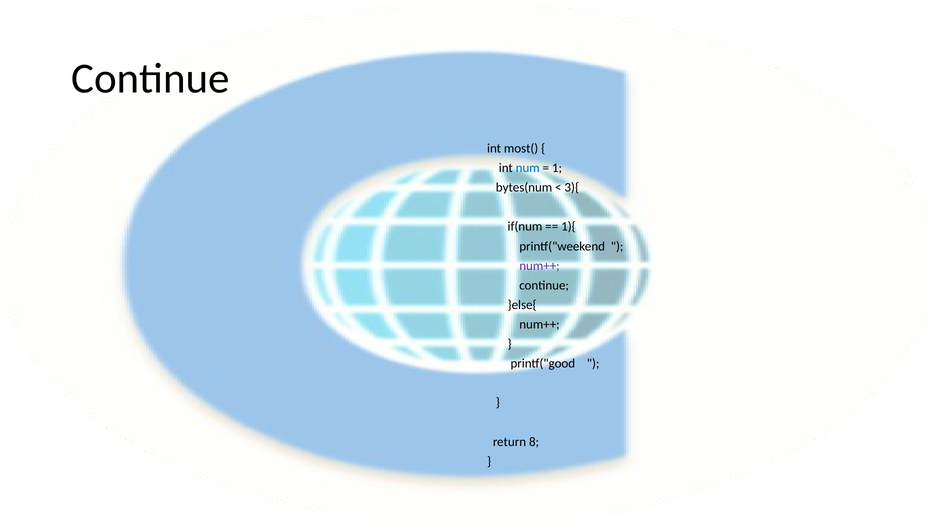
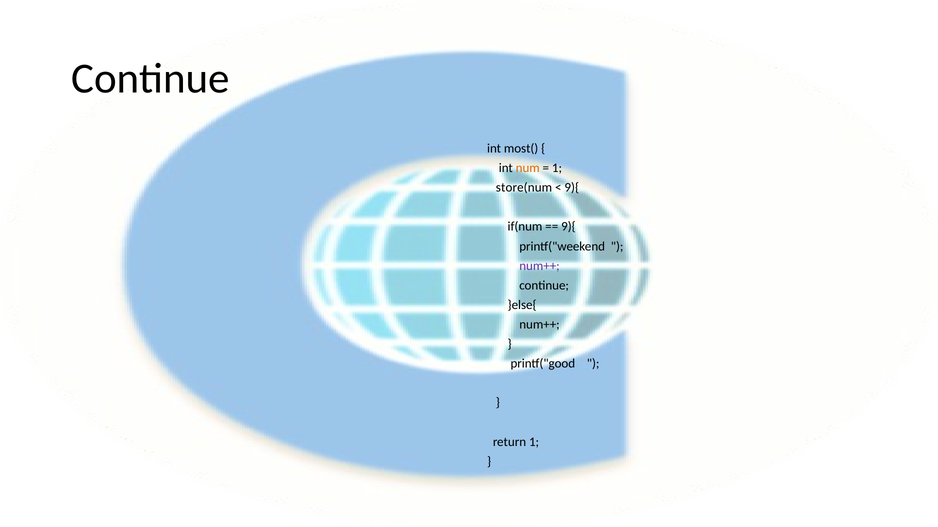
num colour: blue -> orange (528, 168)
bytes(num: bytes(num -> store(num (524, 188)
3){: 3){ -> 9){ (572, 188)
1){: 1){ -> 9){ (568, 227)
return 8: 8 -> 1 (534, 442)
